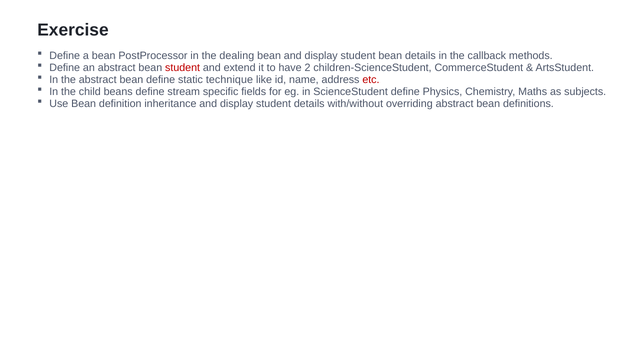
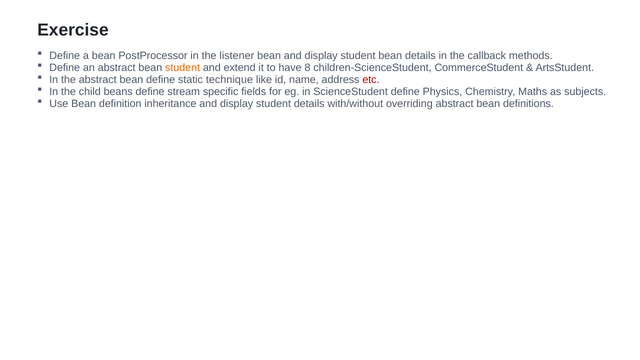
dealing: dealing -> listener (237, 56)
student colour: red -> orange (183, 68)
2: 2 -> 8 (308, 68)
